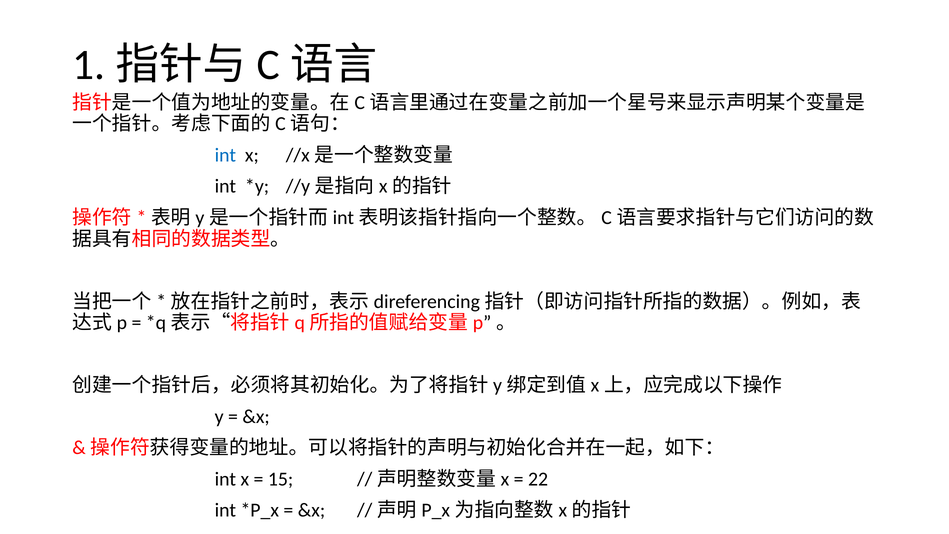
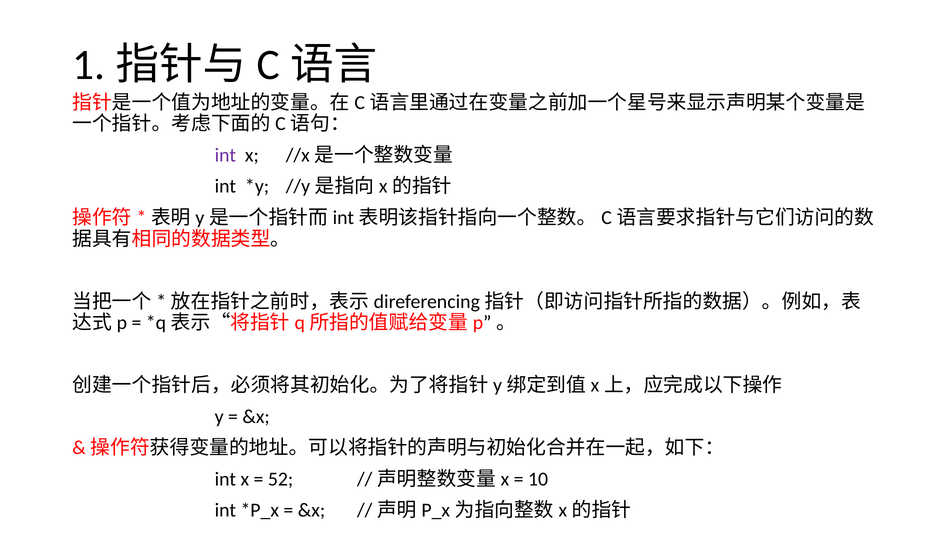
int colour: blue -> purple (225, 155)
15: 15 -> 52 (281, 479)
22: 22 -> 10 (538, 479)
